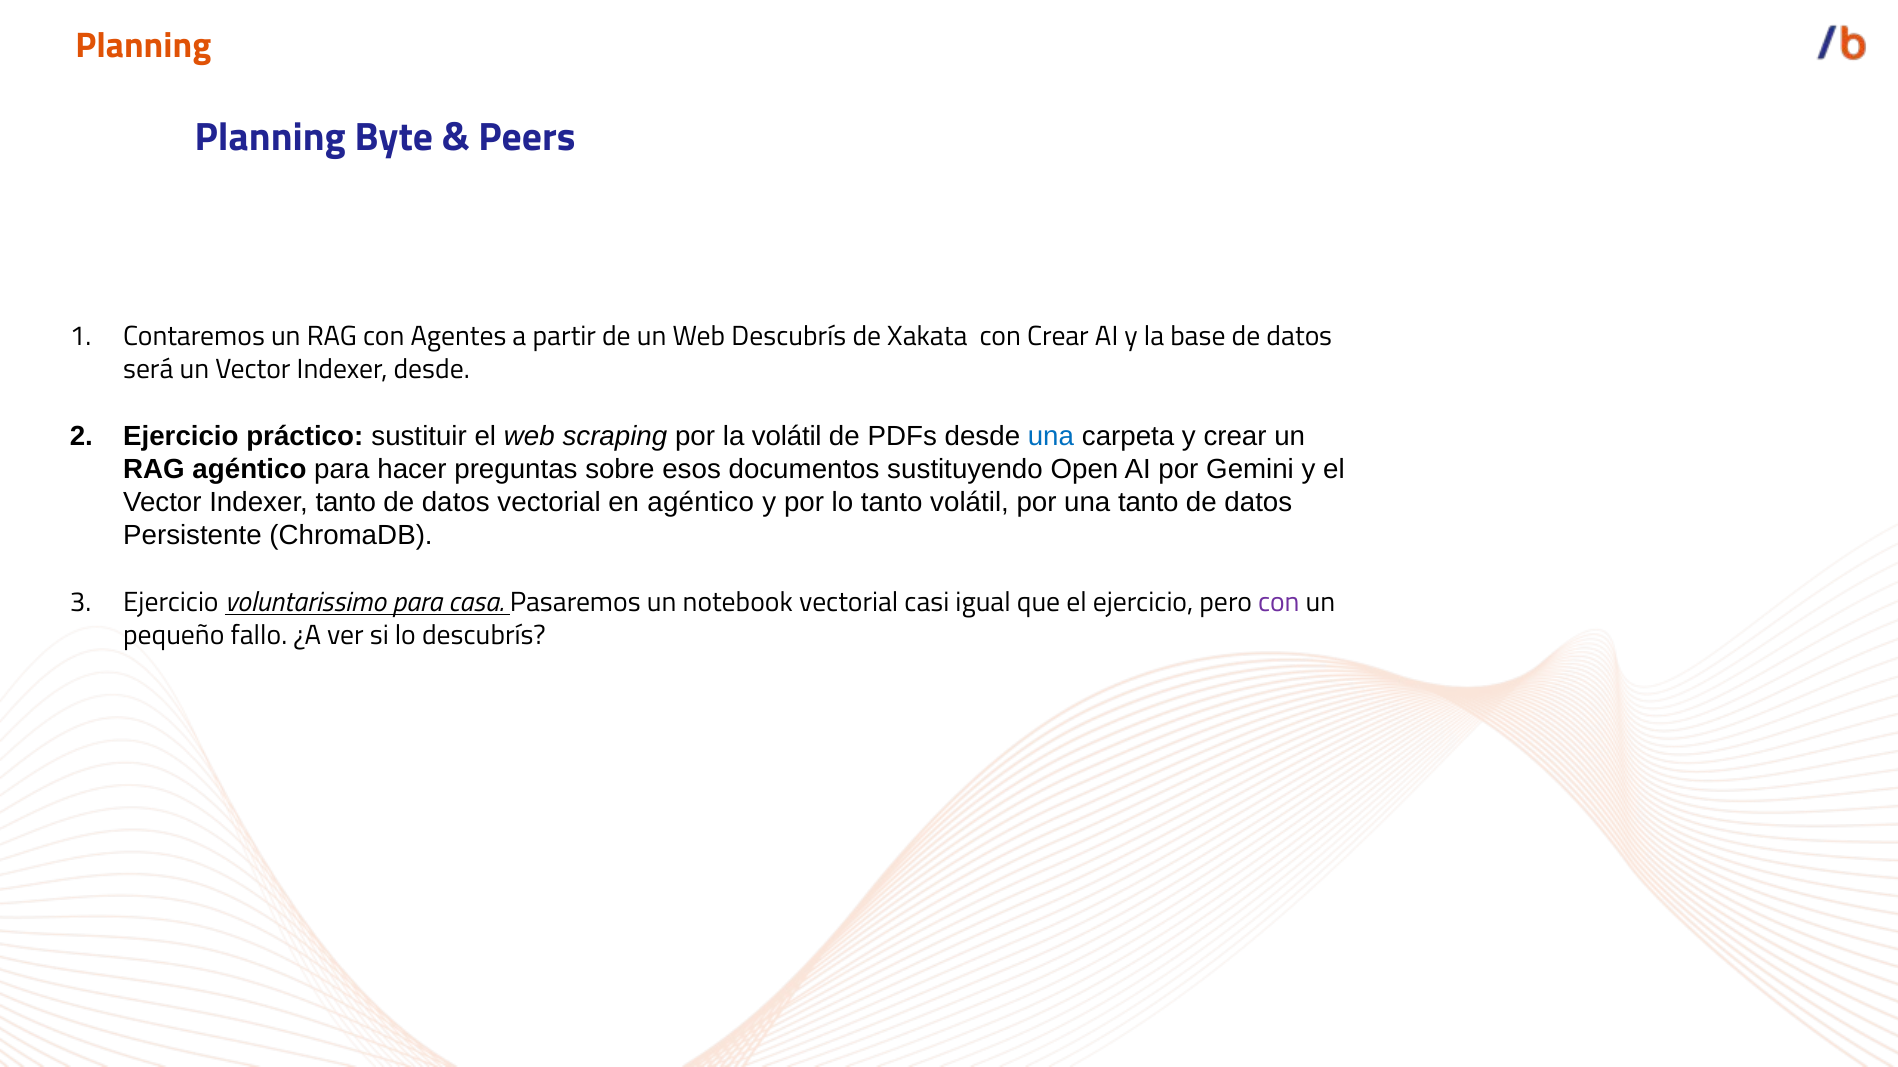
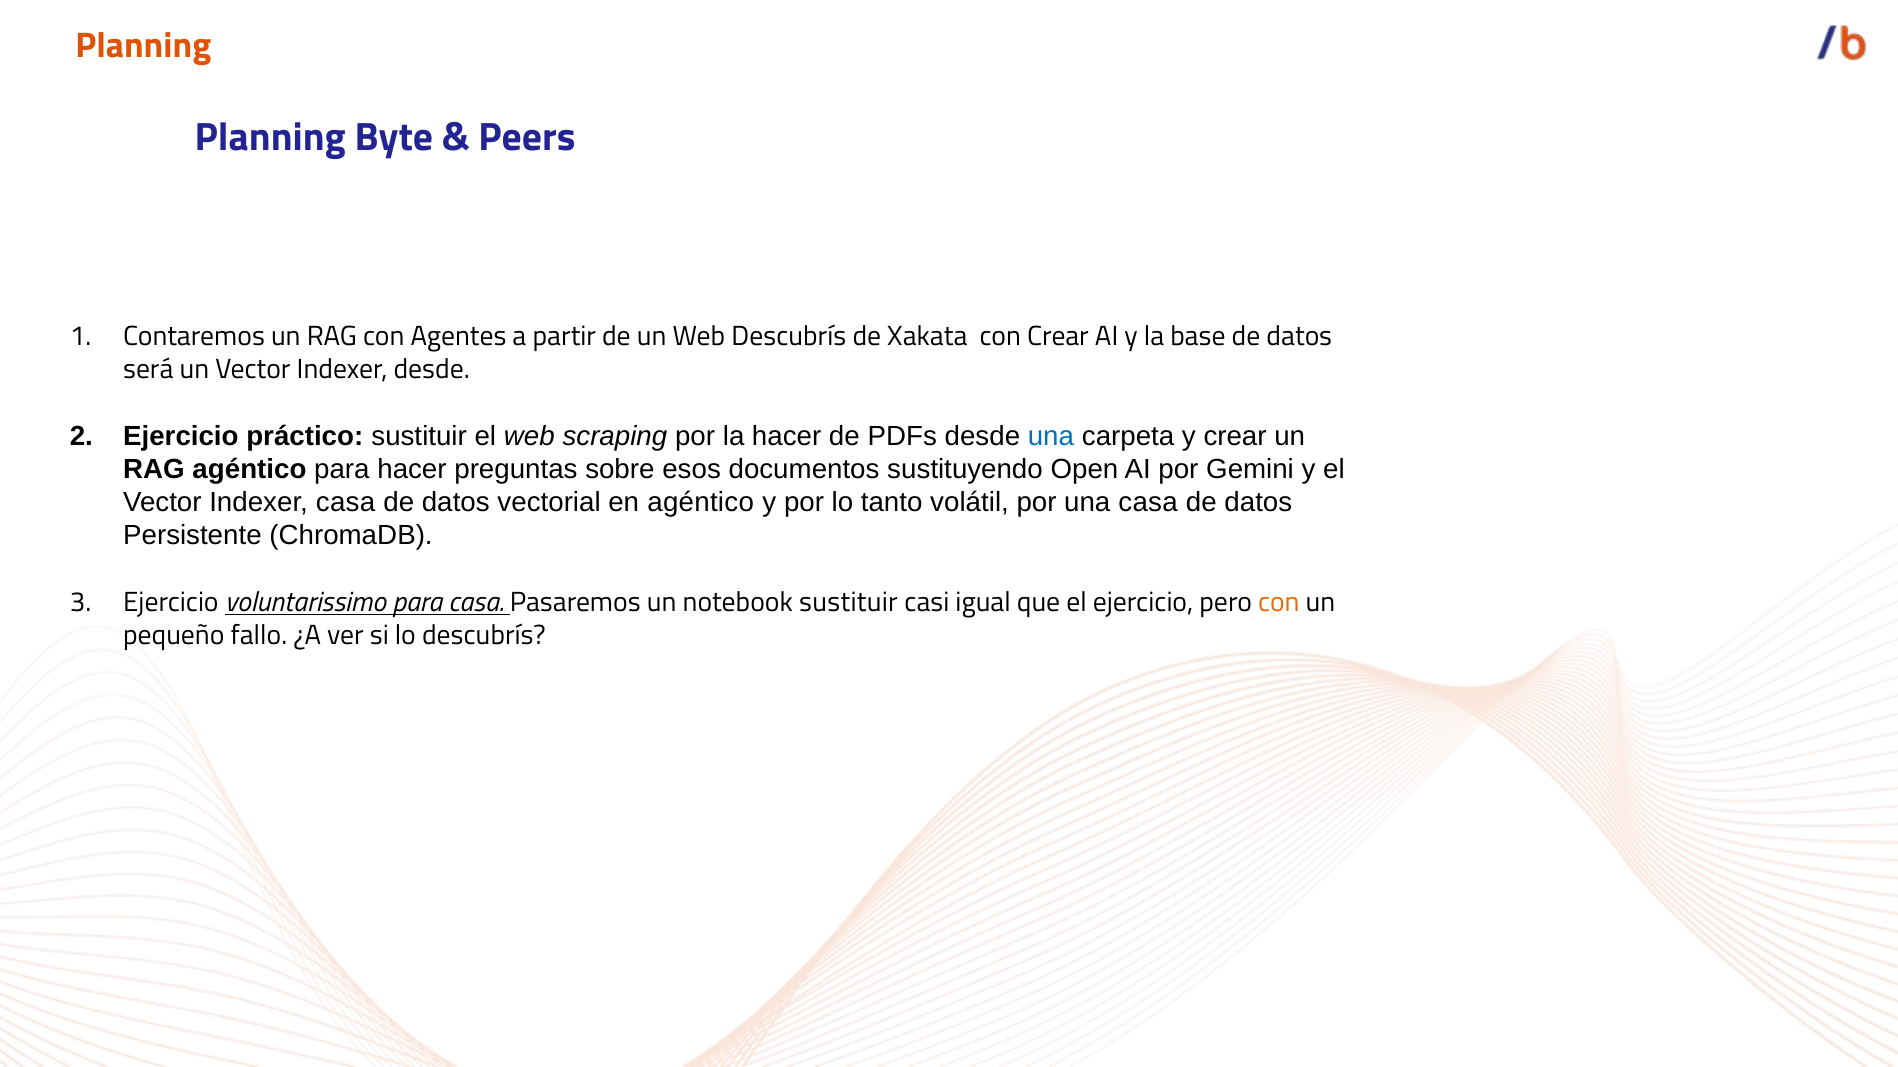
la volátil: volátil -> hacer (787, 436)
Indexer tanto: tanto -> casa (346, 503)
una tanto: tanto -> casa (1148, 503)
notebook vectorial: vectorial -> sustituir (848, 603)
con colour: purple -> orange (1279, 603)
